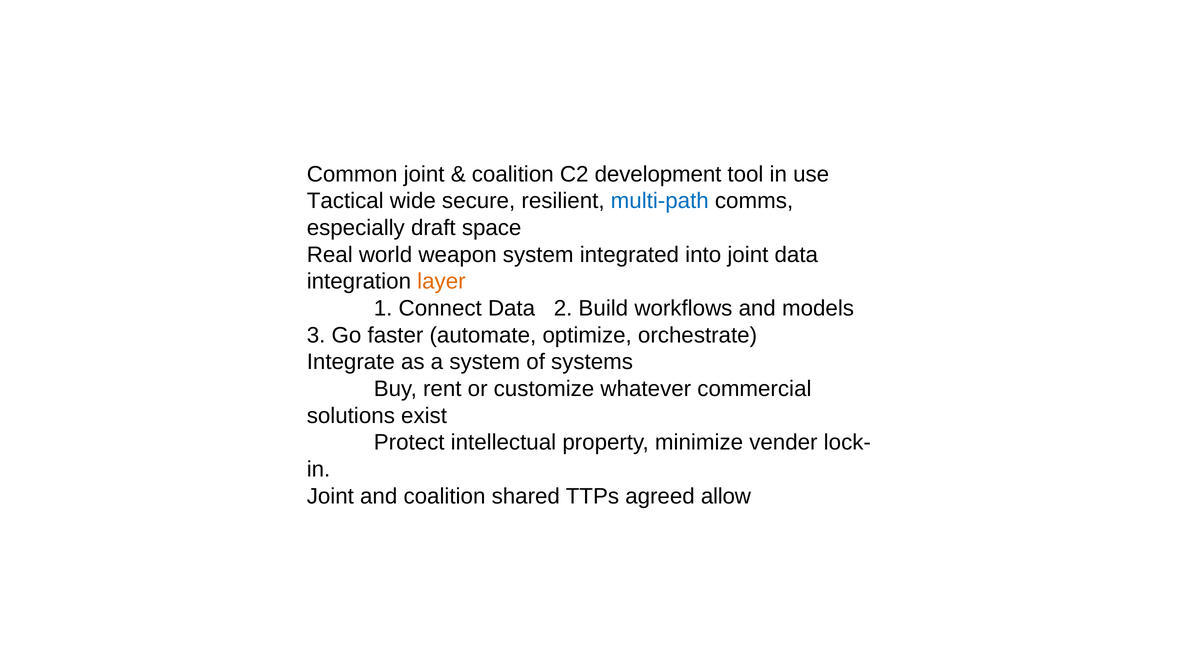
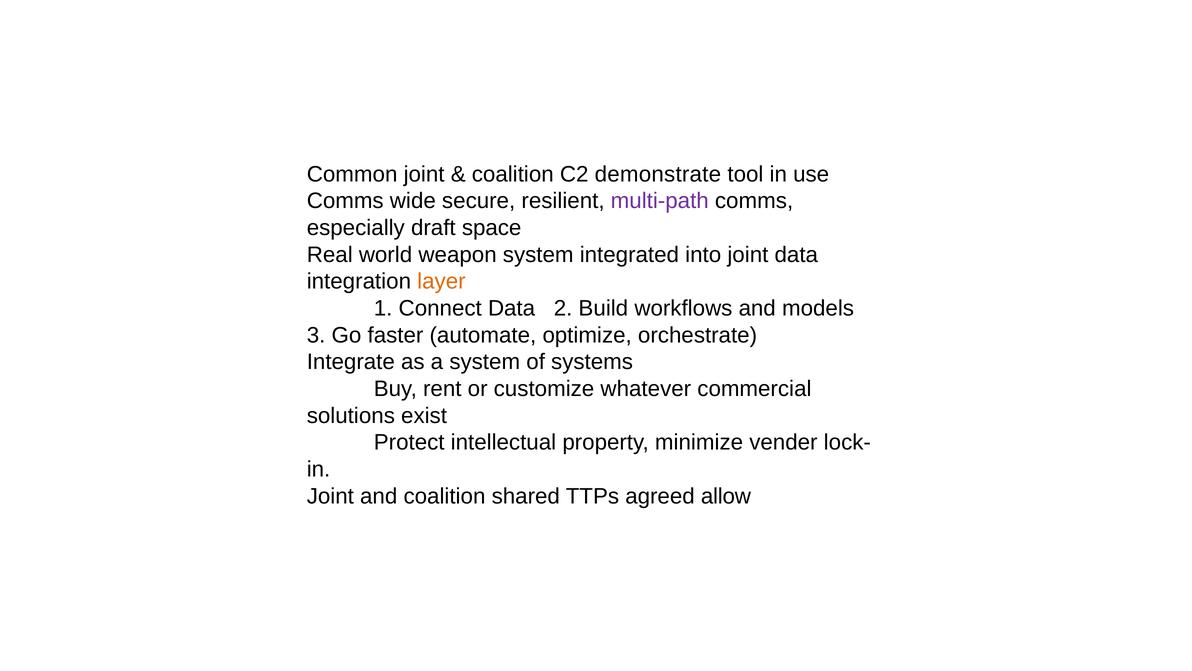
development: development -> demonstrate (658, 174)
Tactical: Tactical -> Comms (345, 201)
multi-path colour: blue -> purple (660, 201)
